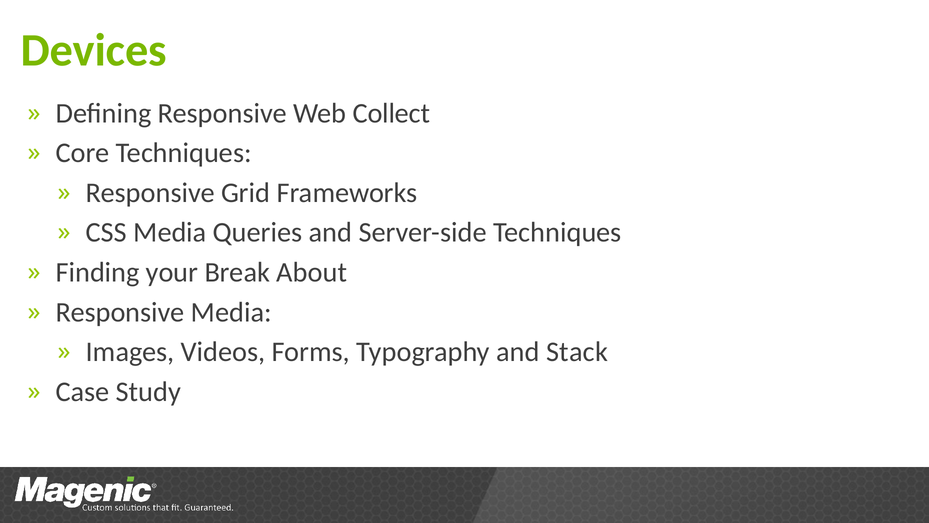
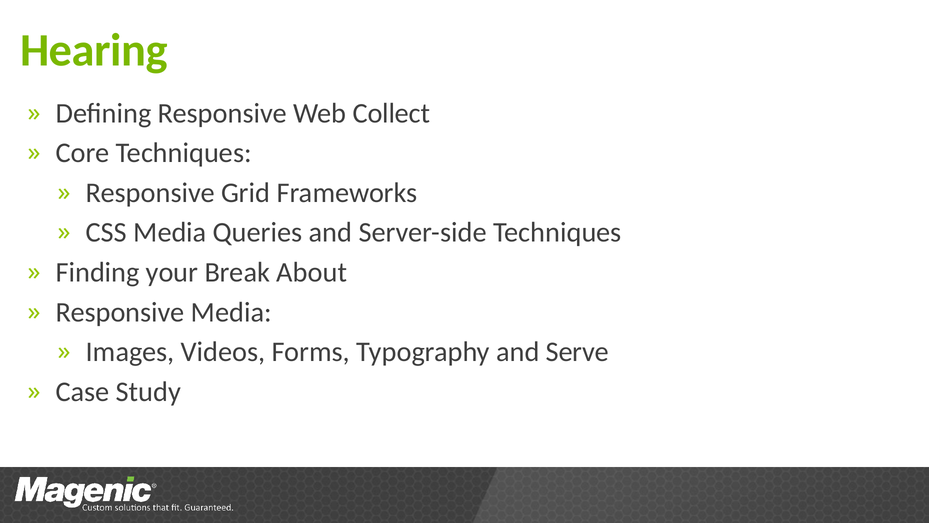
Devices: Devices -> Hearing (94, 51)
Stack: Stack -> Serve (577, 352)
